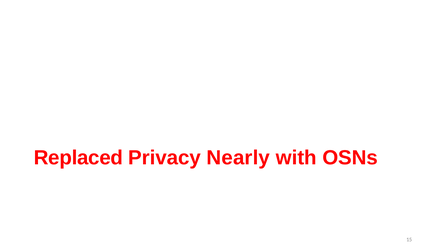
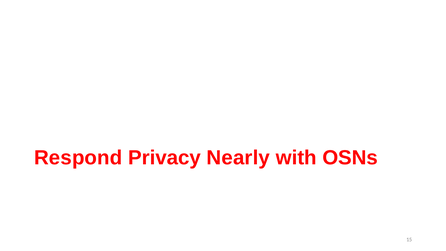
Replaced: Replaced -> Respond (78, 158)
